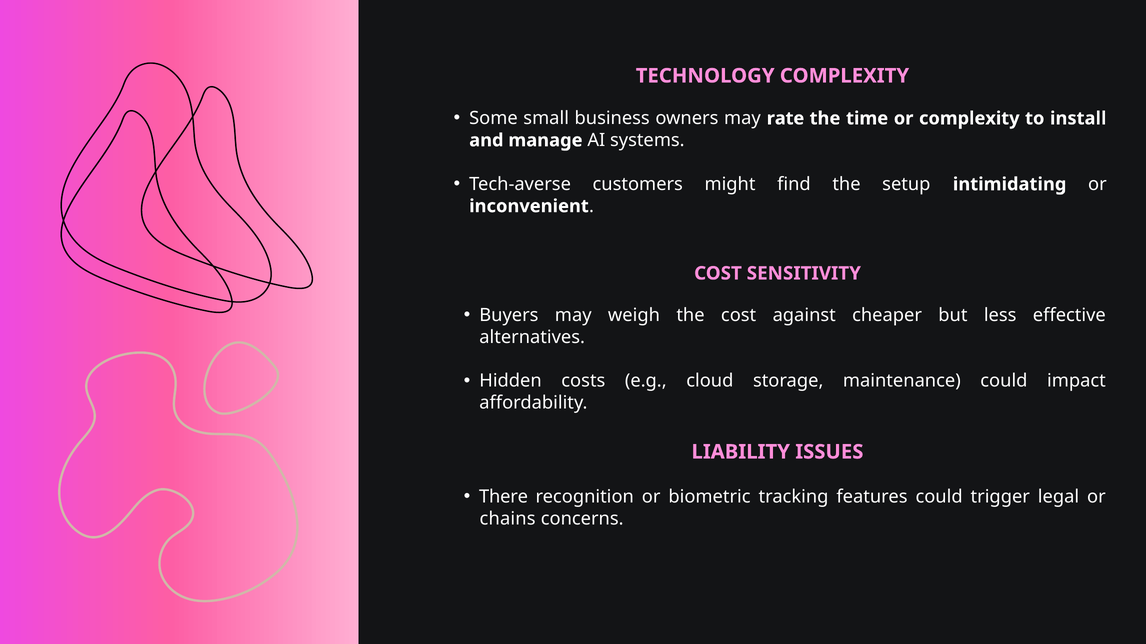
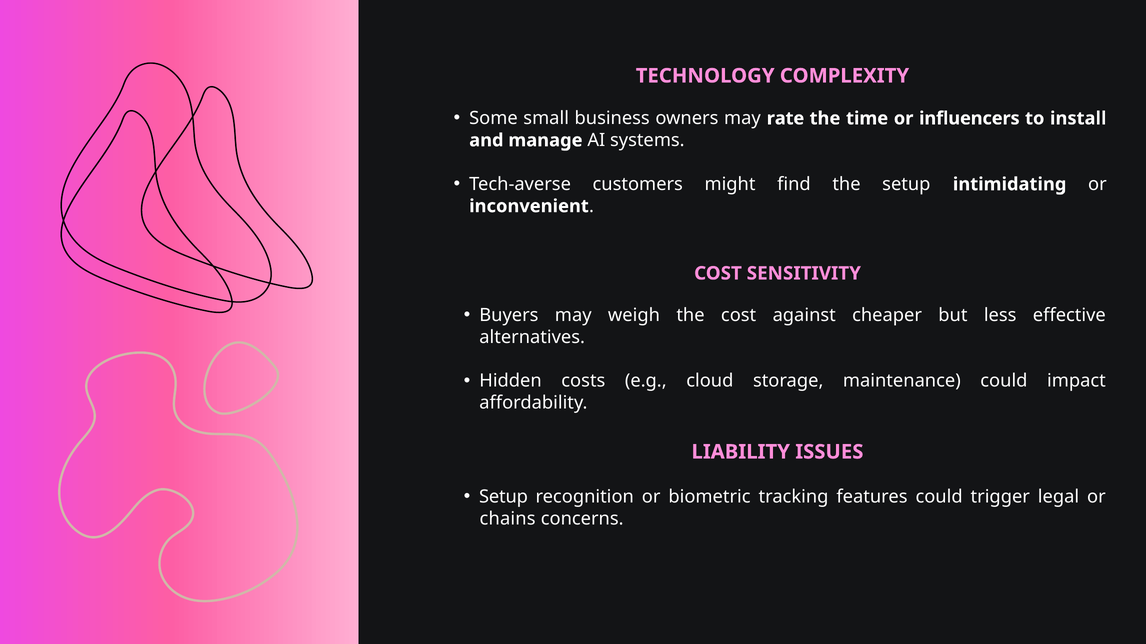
or complexity: complexity -> influencers (969, 118)
There: There -> Setup (504, 497)
